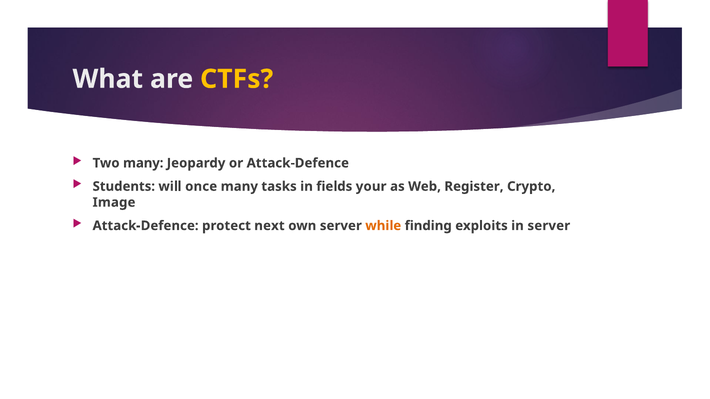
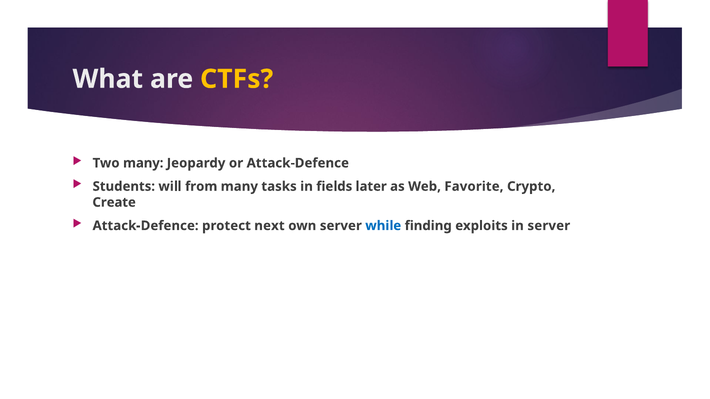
once: once -> from (201, 187)
your: your -> later (371, 187)
Register: Register -> Favorite (474, 187)
Image: Image -> Create (114, 203)
while colour: orange -> blue (383, 226)
